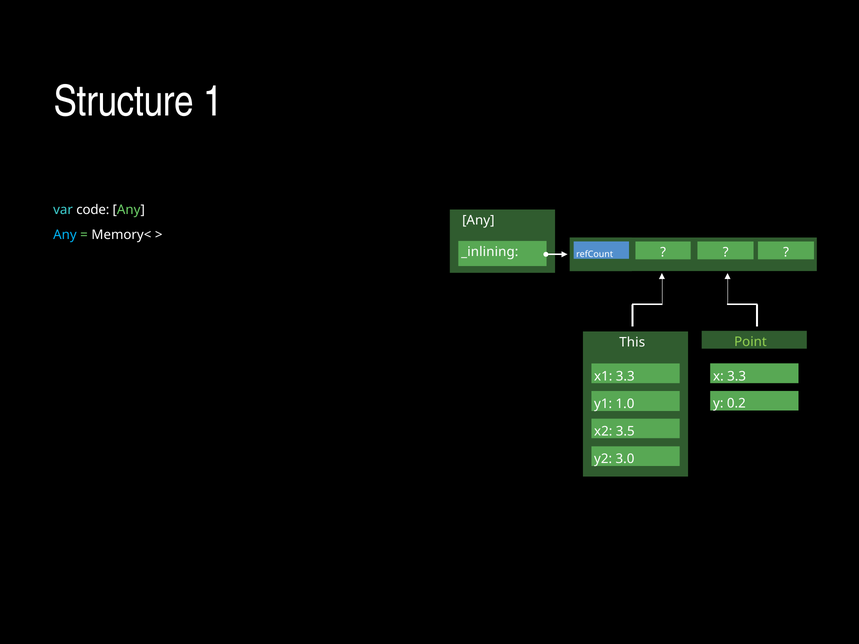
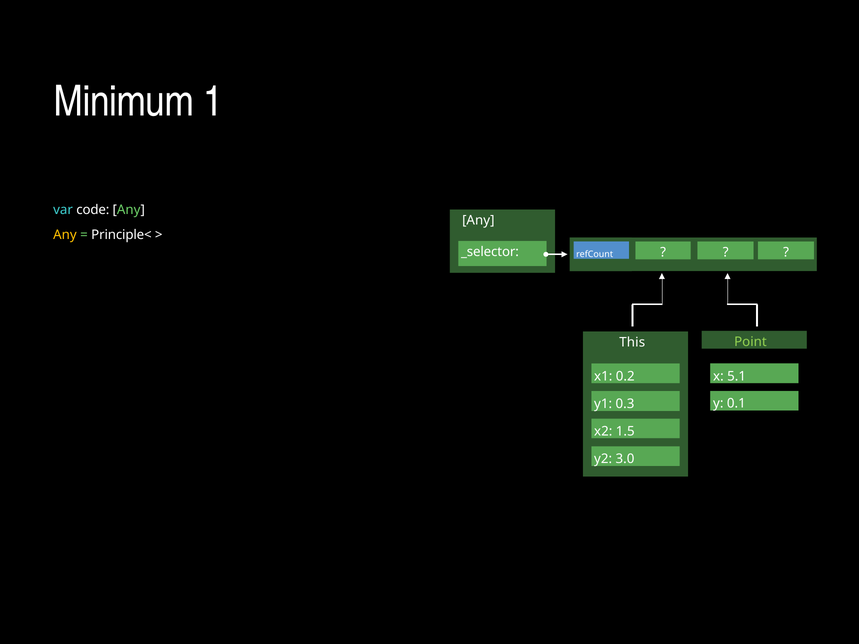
Structure: Structure -> Minimum (124, 102)
Any colour: light blue -> yellow (65, 235)
Memory<: Memory< -> Principle< (121, 235)
_inlining: _inlining -> _selector (490, 252)
x1 3.3: 3.3 -> 0.2 (625, 376)
x 3.3: 3.3 -> 5.1 (737, 376)
0.2: 0.2 -> 0.1 (736, 404)
1.0: 1.0 -> 0.3 (625, 404)
3.5: 3.5 -> 1.5 (625, 431)
